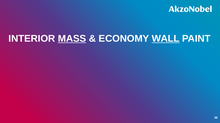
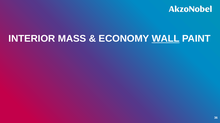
MASS underline: present -> none (72, 39)
